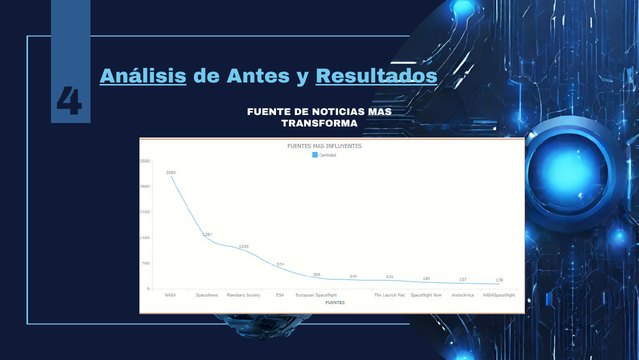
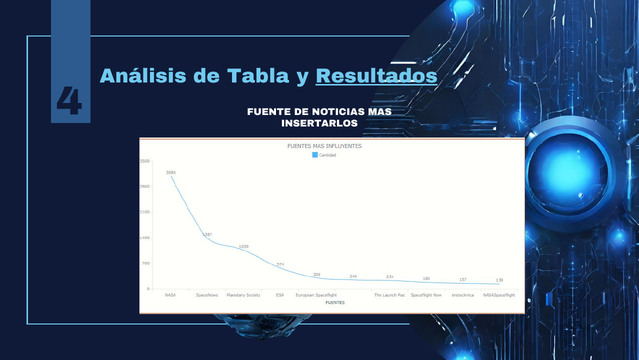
Análisis underline: present -> none (143, 76)
Antes: Antes -> Tabla (258, 76)
TRANSFORMA: TRANSFORMA -> INSERTARLOS (320, 123)
